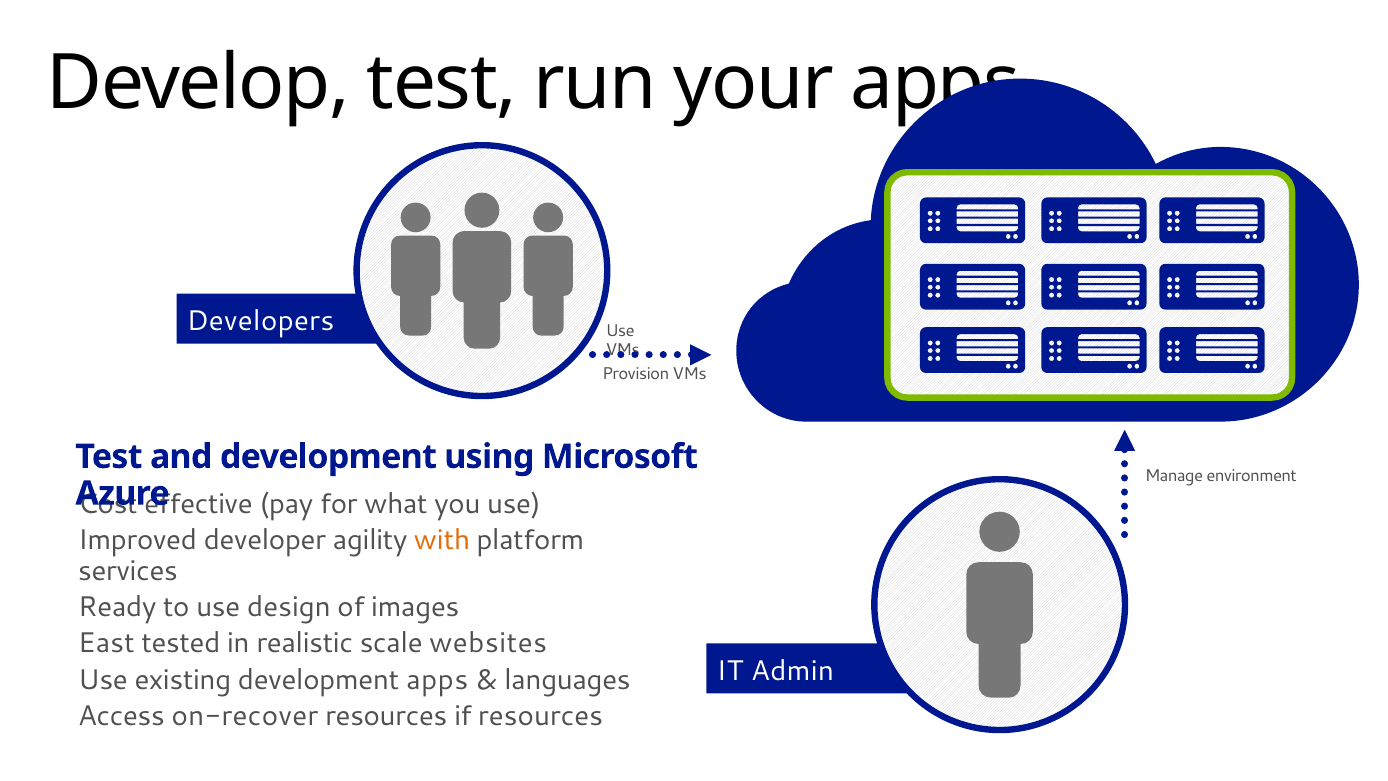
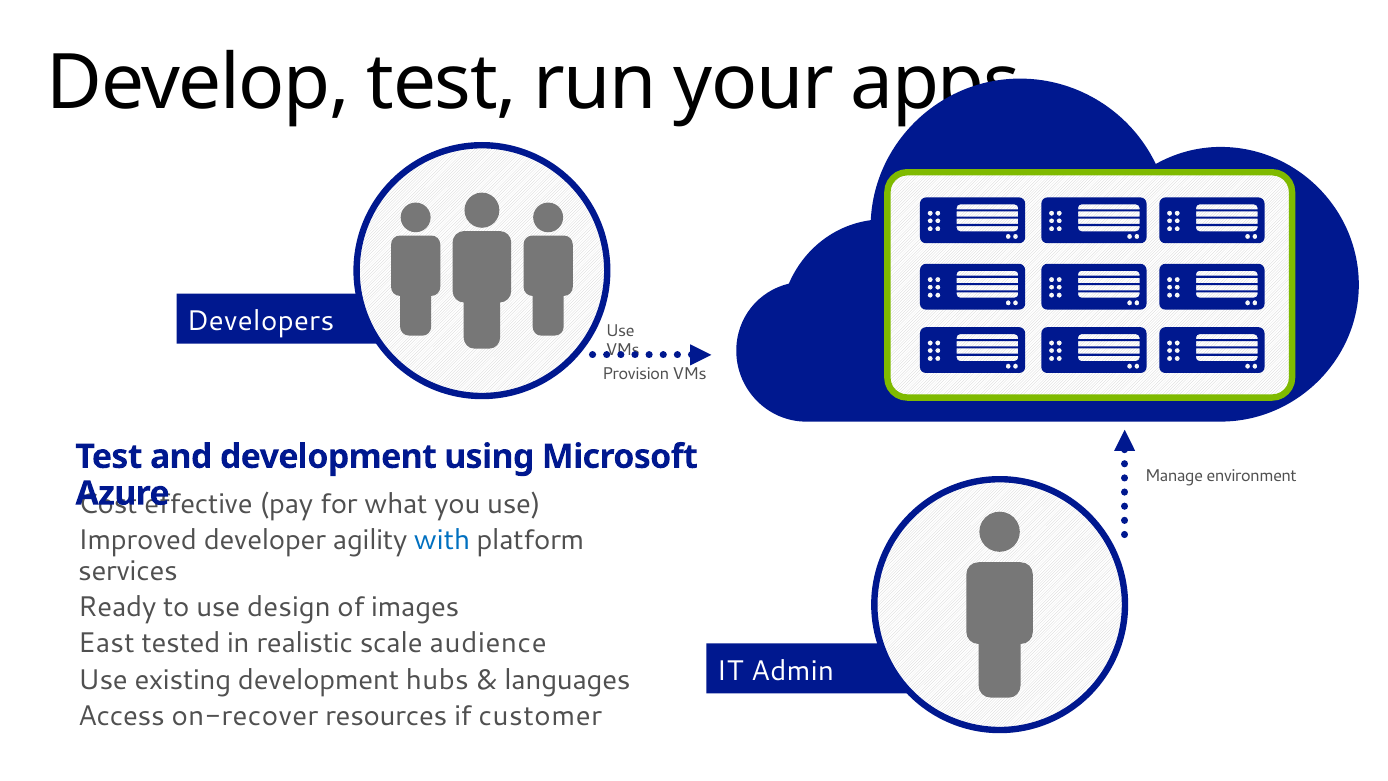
with colour: orange -> blue (442, 540)
websites: websites -> audience (488, 643)
development apps: apps -> hubs (437, 679)
if resources: resources -> customer (540, 716)
